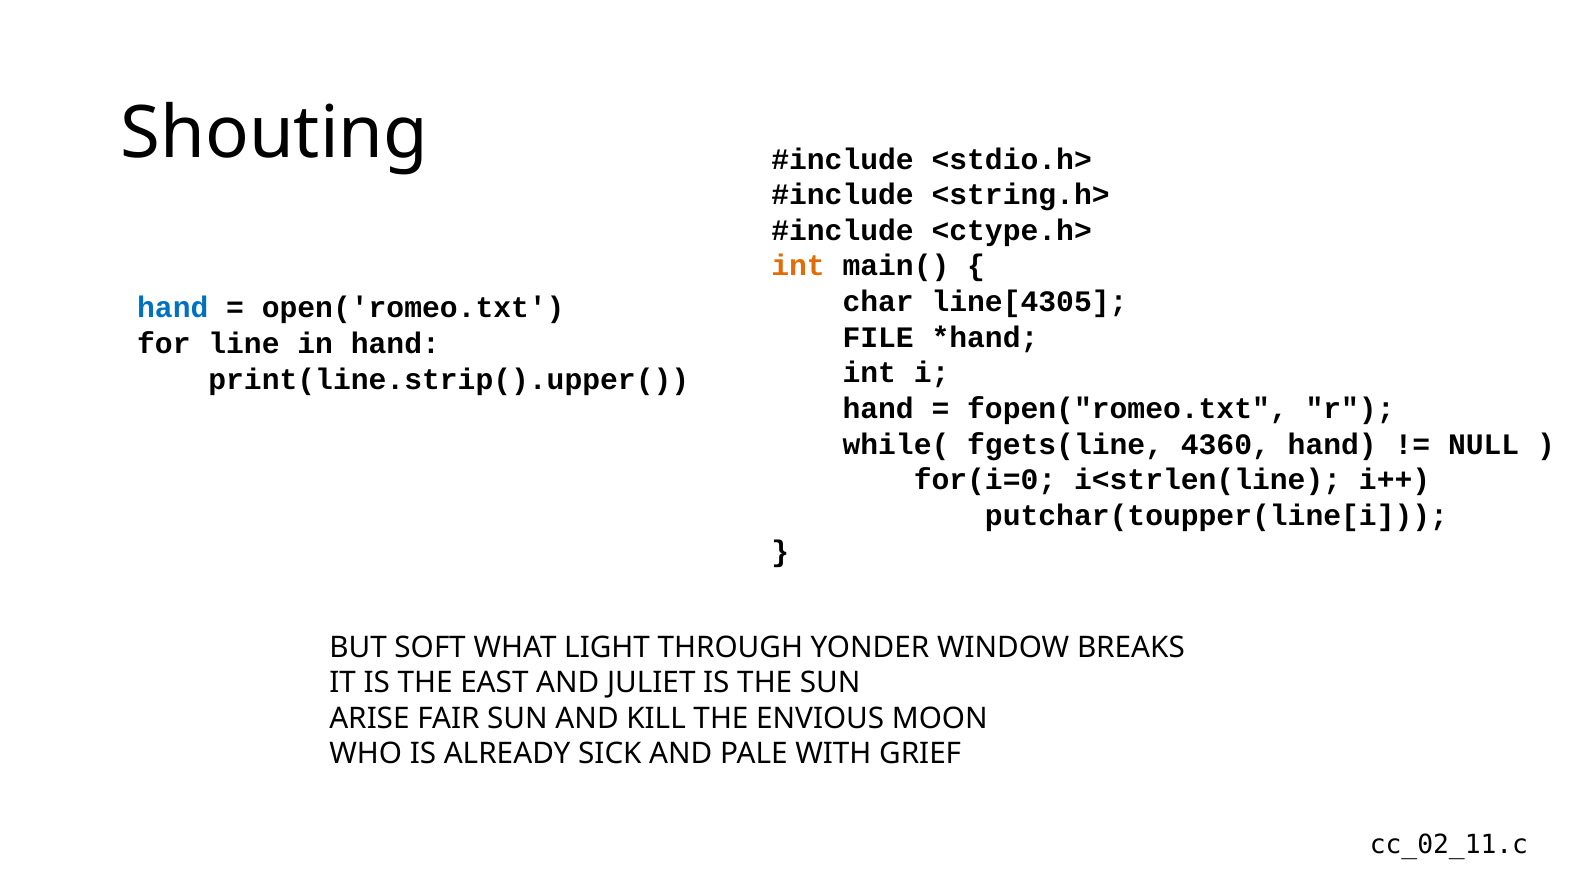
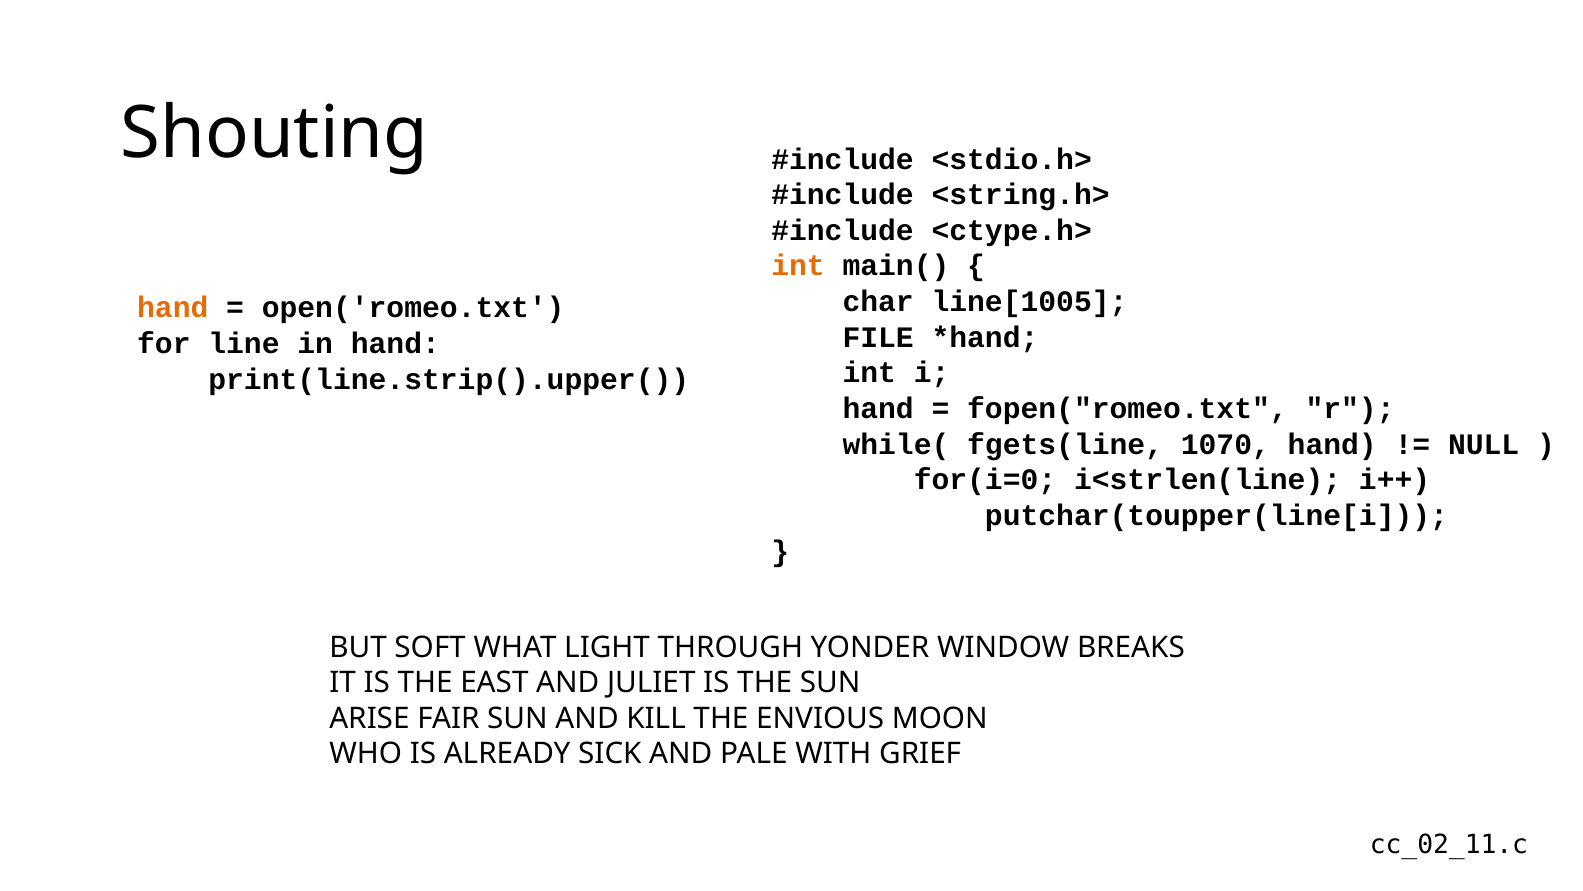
line[4305: line[4305 -> line[1005 (1030, 302)
hand colour: blue -> orange (173, 308)
4360: 4360 -> 1070 (1225, 444)
